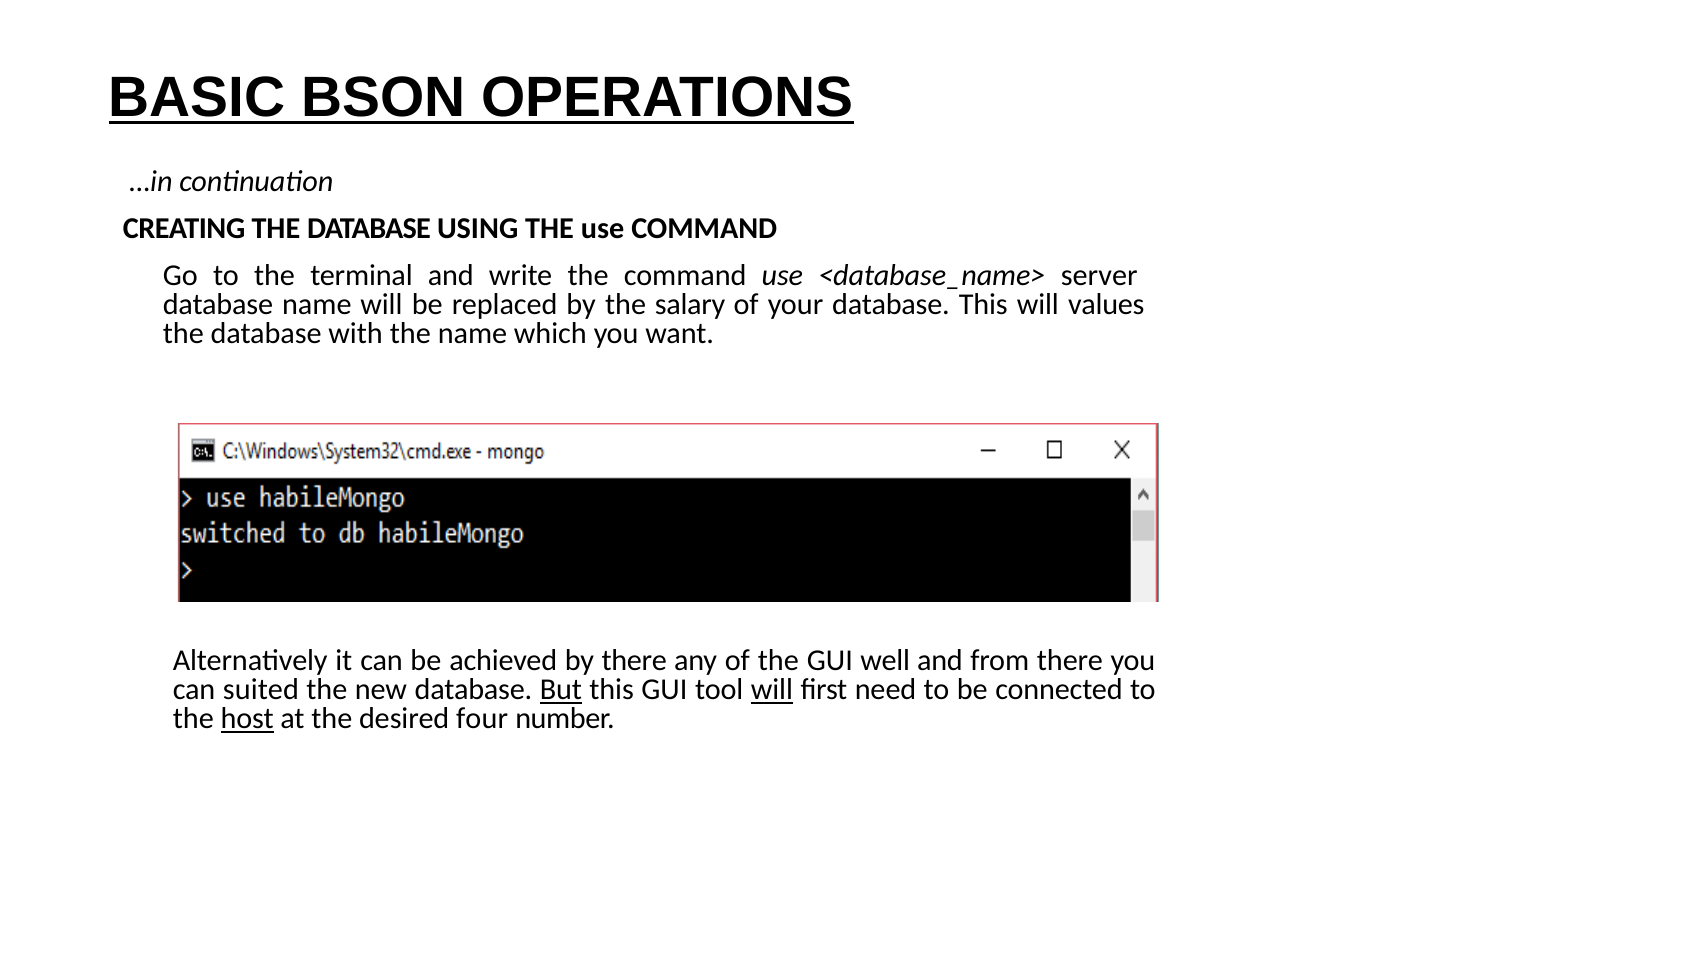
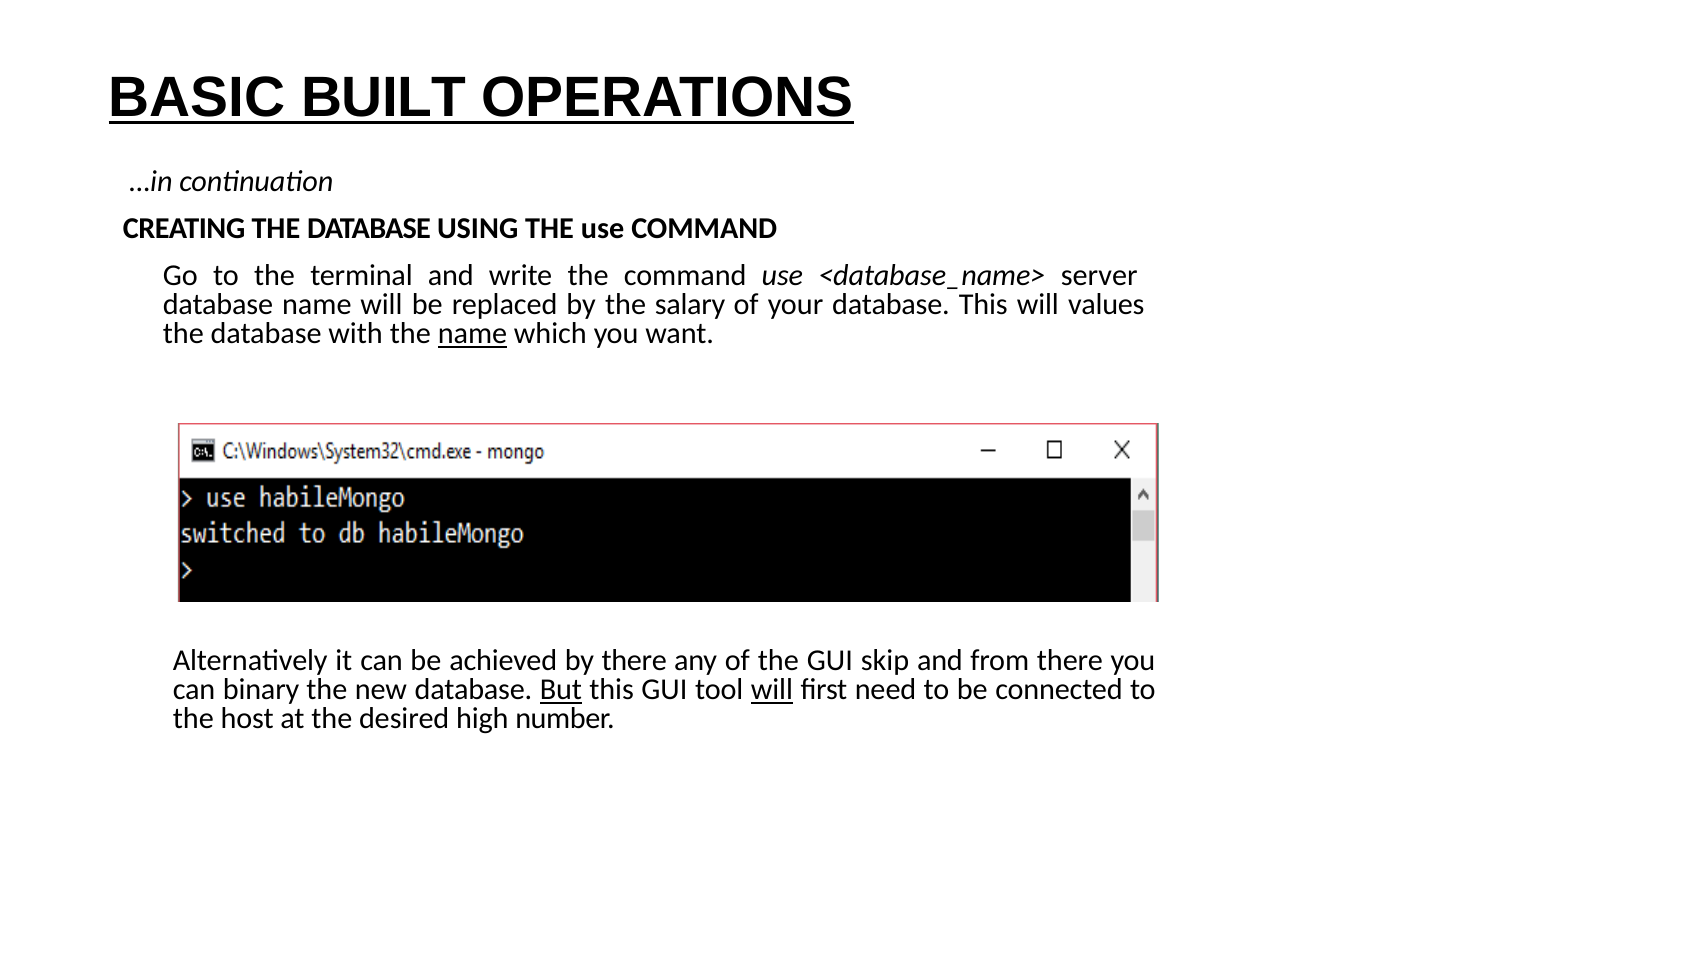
BSON: BSON -> BUILT (384, 97)
name underline: none -> present (472, 334)
well: well -> skip (885, 661)
suited: suited -> binary (261, 690)
host underline: present -> none (247, 719)
four: four -> high (482, 719)
